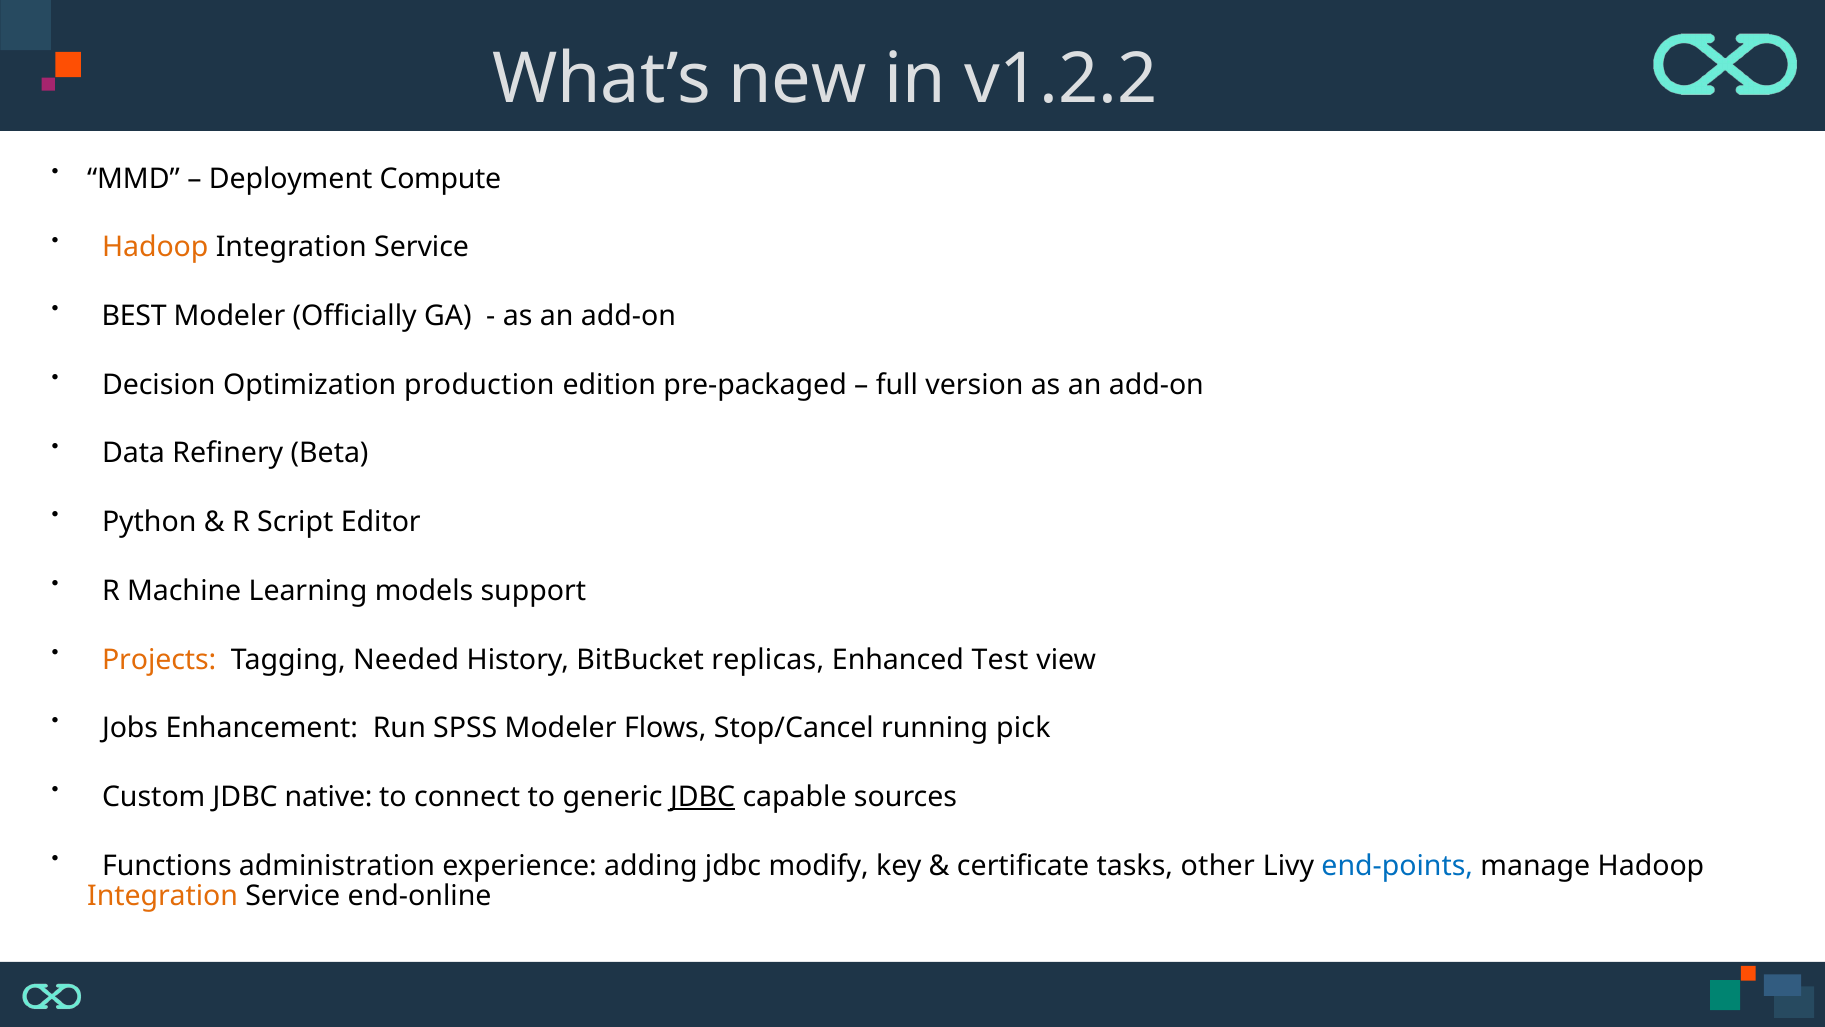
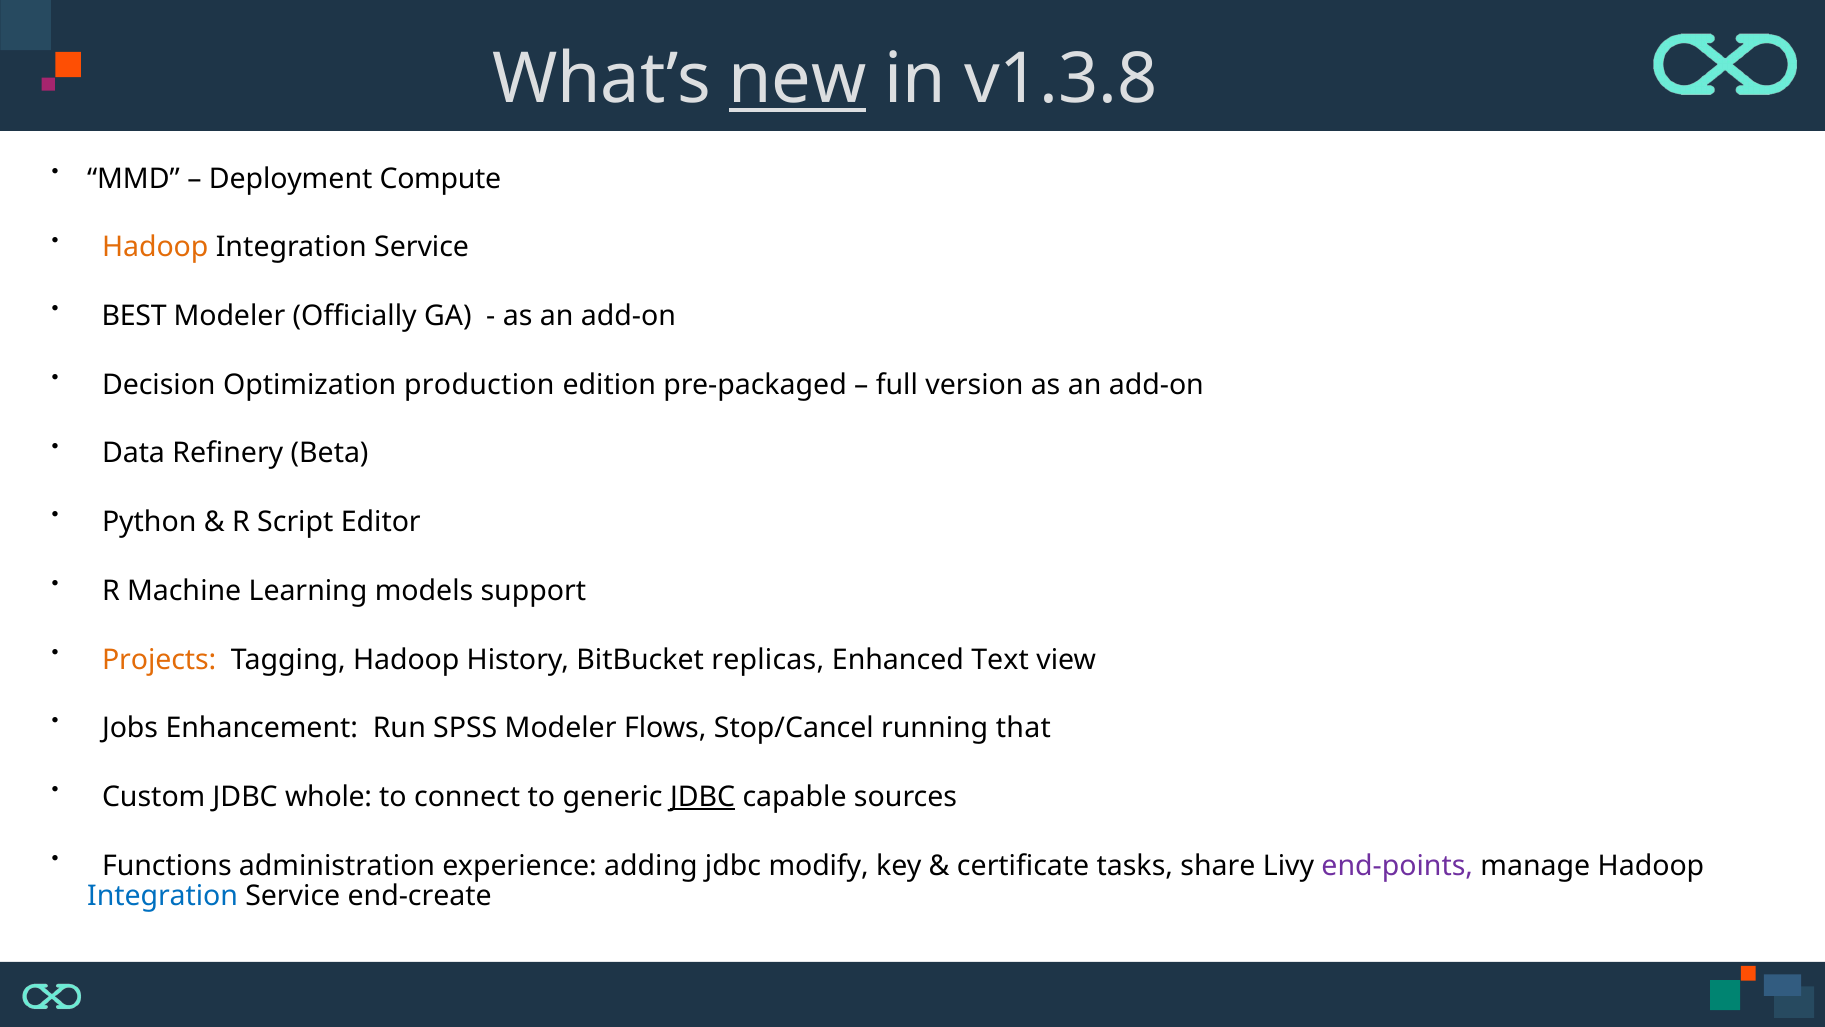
new underline: none -> present (798, 79)
v1.2.2: v1.2.2 -> v1.3.8 (1061, 79)
Tagging Needed: Needed -> Hadoop (406, 659)
Test: Test -> Text (1000, 659)
pick: pick -> that (1023, 728)
native: native -> whole (329, 797)
other: other -> share (1218, 865)
end-points colour: blue -> purple (1397, 865)
Integration colour: orange -> blue (163, 896)
end-online: end-online -> end-create (420, 896)
